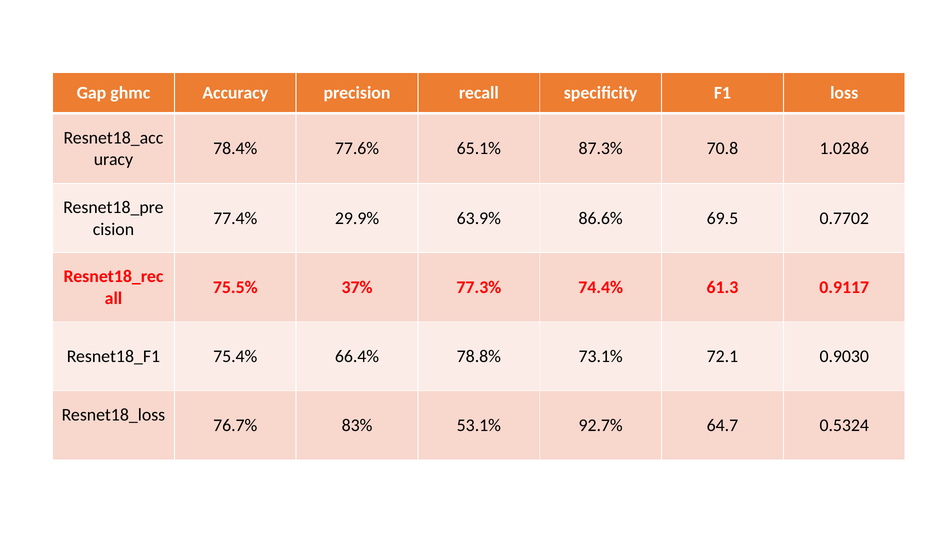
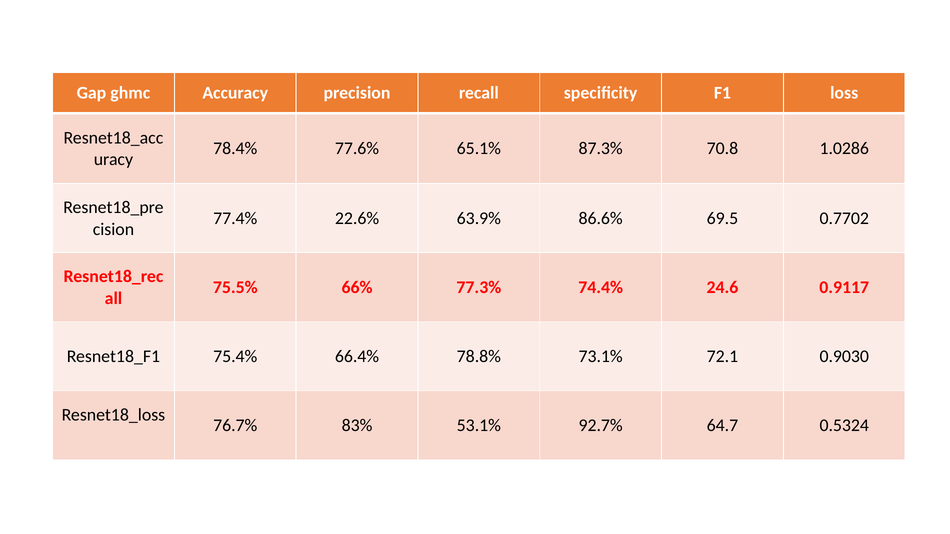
29.9%: 29.9% -> 22.6% (357, 218)
37%: 37% -> 66% (357, 288)
61.3: 61.3 -> 24.6 (722, 288)
